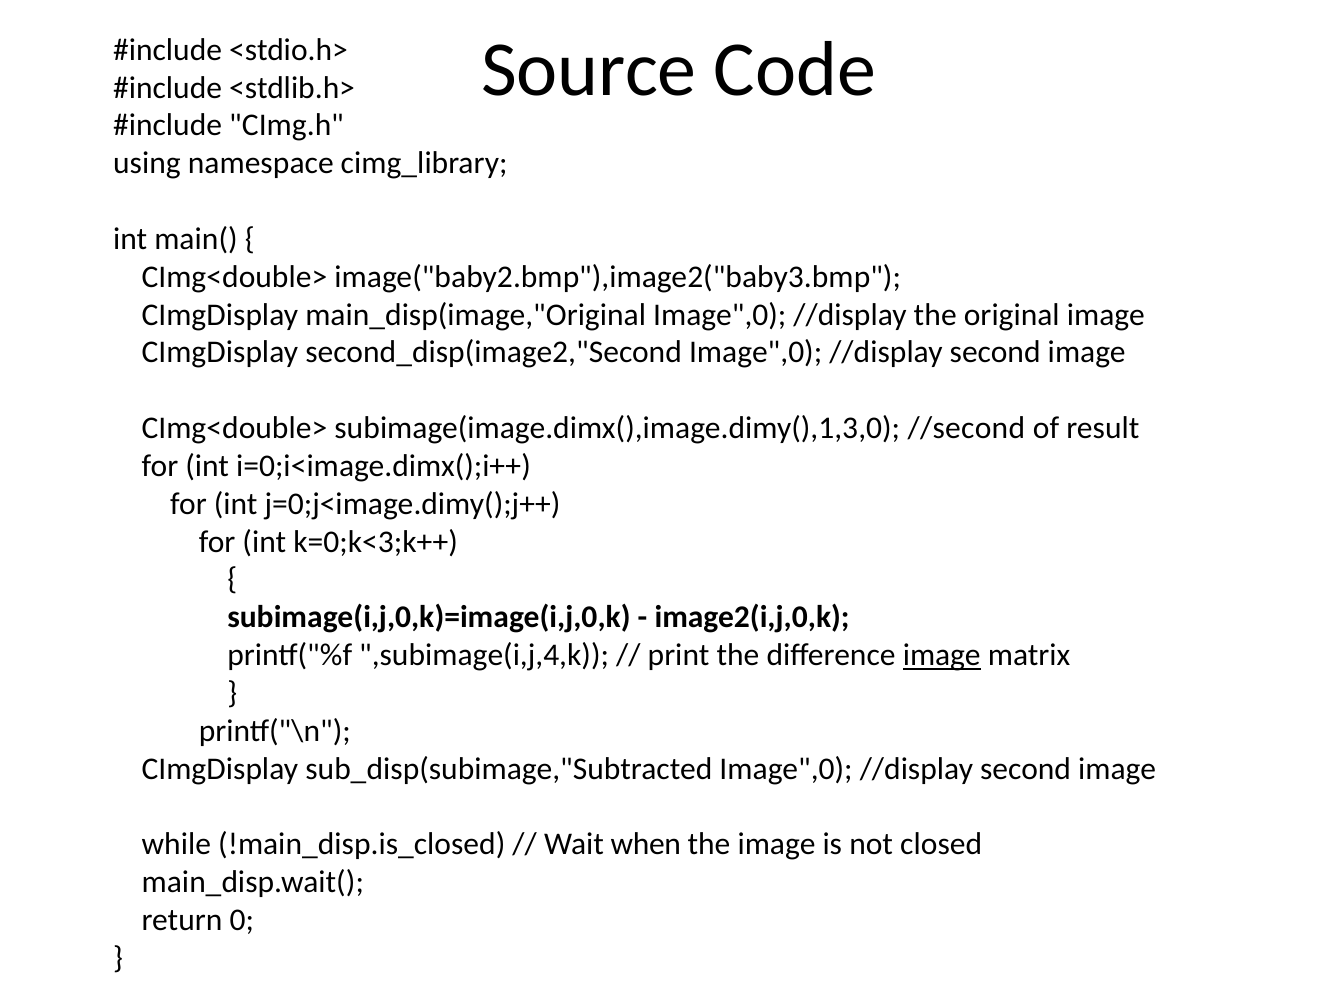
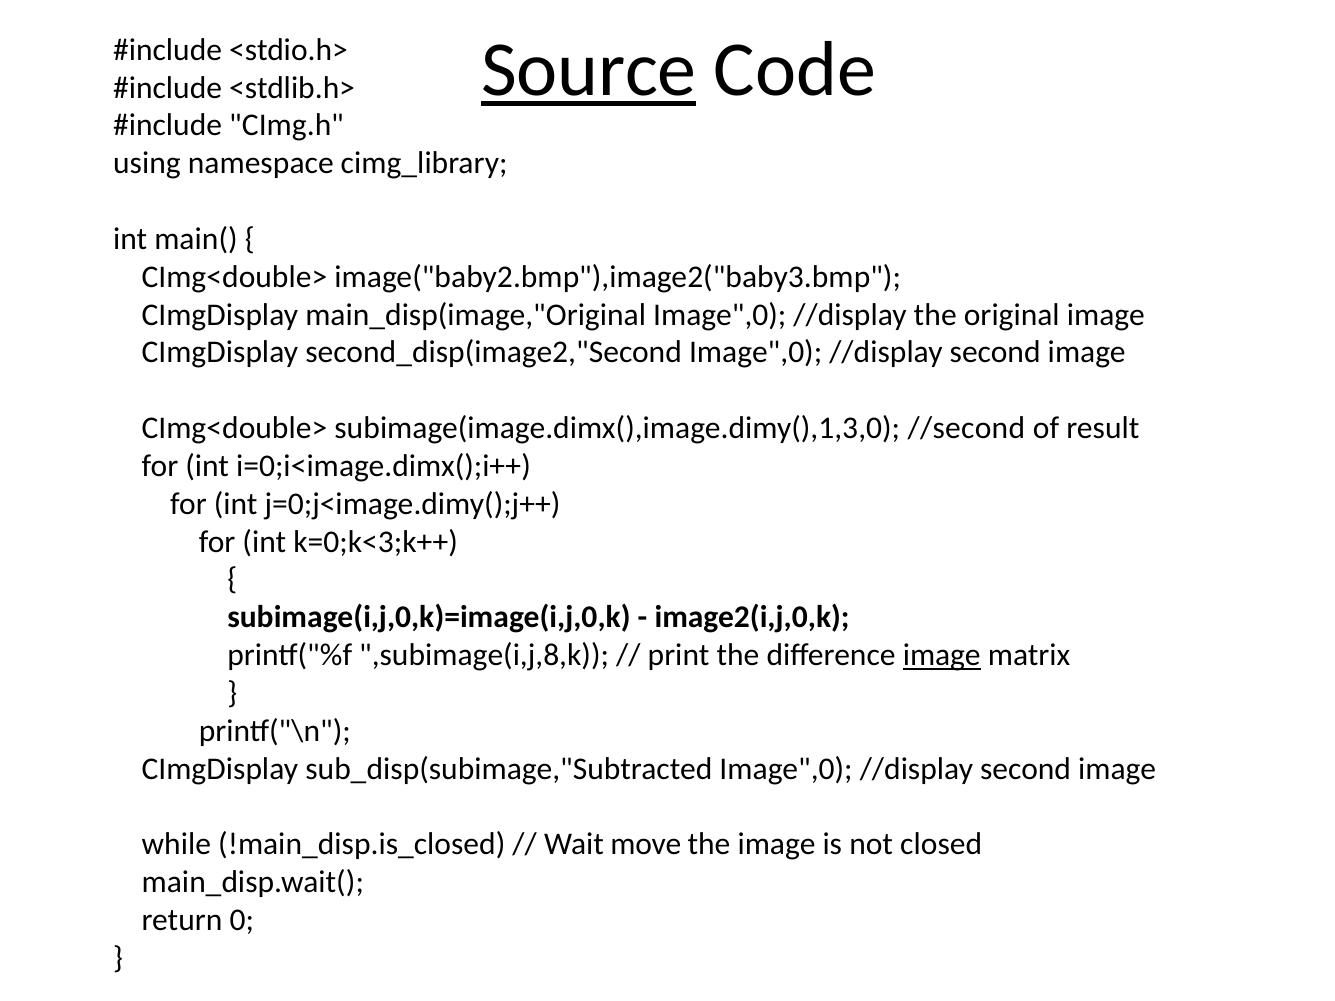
Source underline: none -> present (589, 70)
,subimage(i,j,4,k: ,subimage(i,j,4,k -> ,subimage(i,j,8,k (484, 655)
when: when -> move (646, 845)
